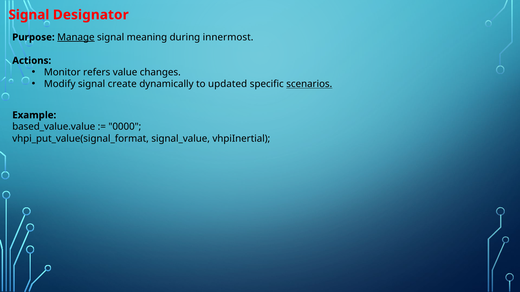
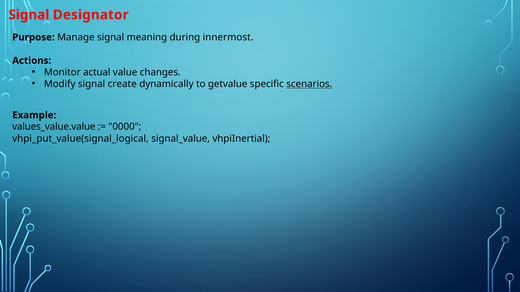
Manage underline: present -> none (76, 37)
refers: refers -> actual (97, 72)
updated: updated -> getvalue (228, 84)
based_value.value: based_value.value -> values_value.value (54, 127)
vhpi_put_value(signal_format: vhpi_put_value(signal_format -> vhpi_put_value(signal_logical (81, 139)
